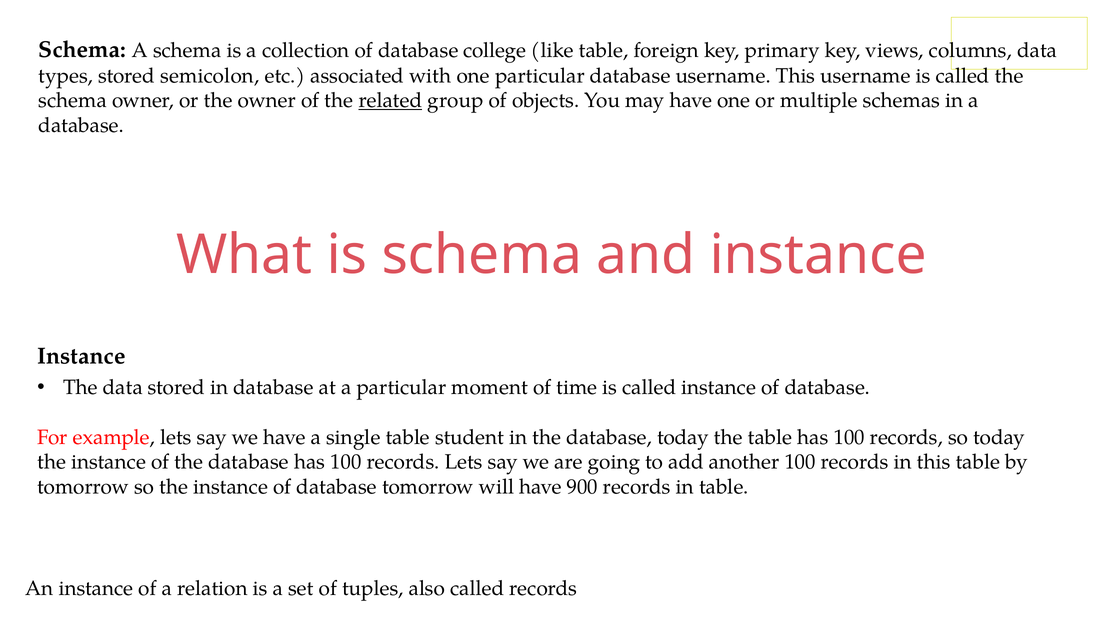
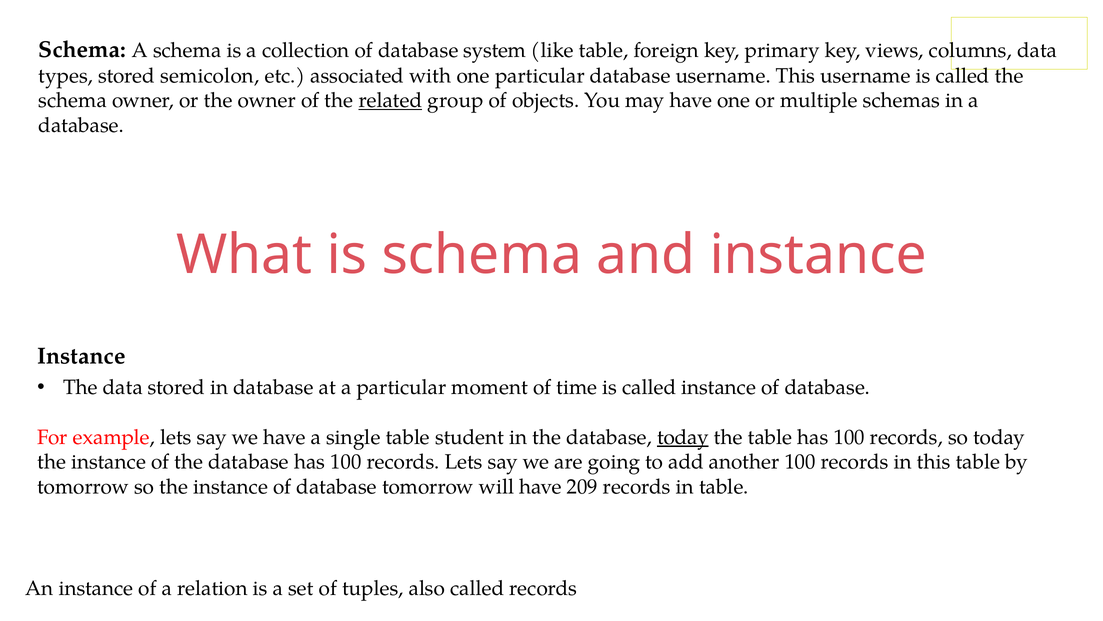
college: college -> system (495, 50)
today underline: none -> present (683, 437)
900: 900 -> 209 (582, 487)
